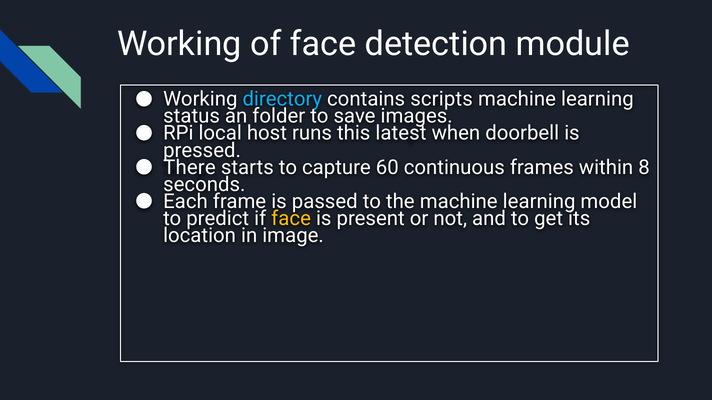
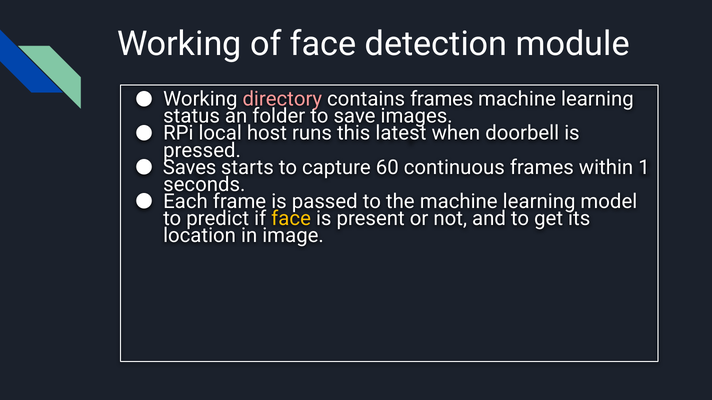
directory colour: light blue -> pink (282, 99)
contains scripts: scripts -> frames (442, 99)
There: There -> Saves (190, 168)
8: 8 -> 1 (644, 168)
